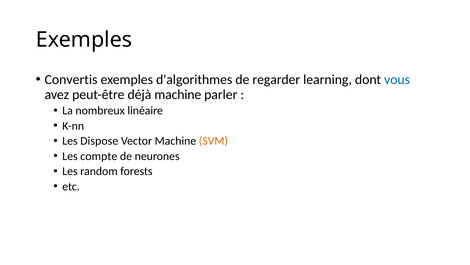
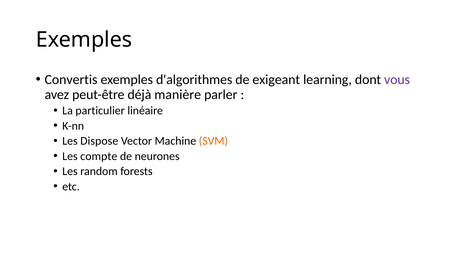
regarder: regarder -> exigeant (276, 79)
vous colour: blue -> purple (397, 79)
déjà machine: machine -> manière (178, 94)
nombreux: nombreux -> particulier (100, 110)
